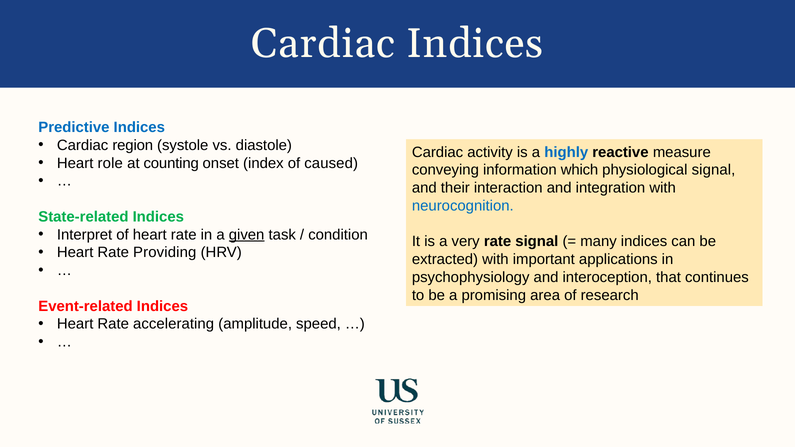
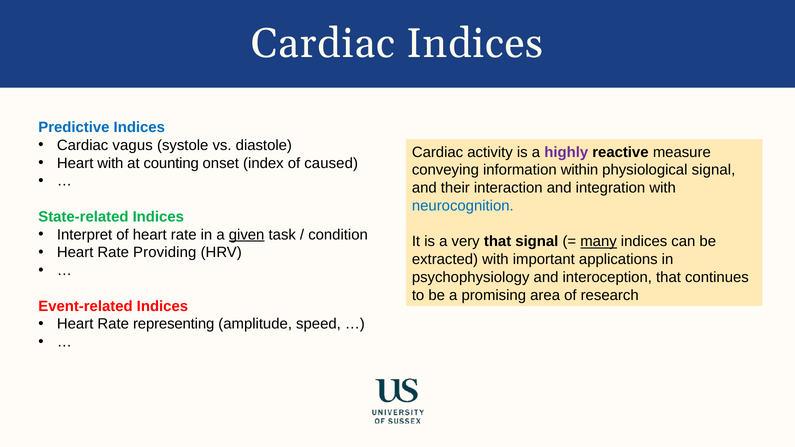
region: region -> vagus (133, 145)
highly colour: blue -> purple (566, 152)
Heart role: role -> with (110, 163)
which: which -> within (580, 170)
very rate: rate -> that (498, 242)
many underline: none -> present (599, 242)
accelerating: accelerating -> representing (174, 324)
